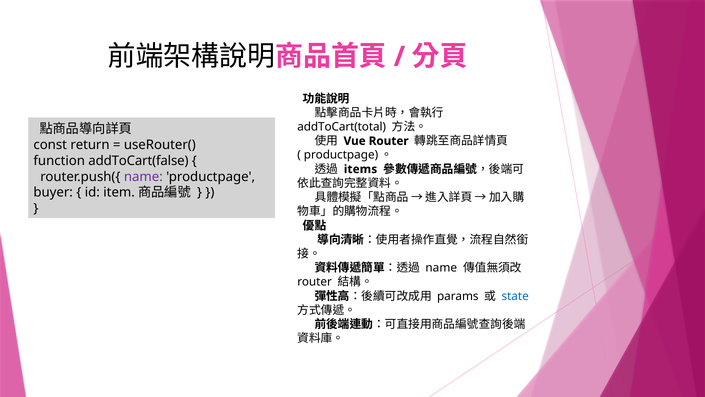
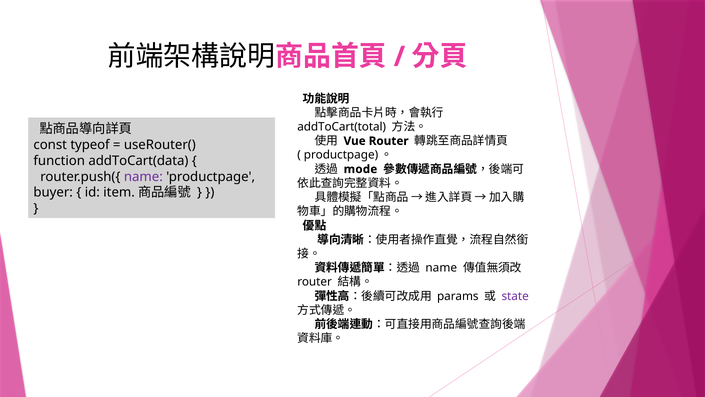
return: return -> typeof (90, 145)
addToCart(false: addToCart(false -> addToCart(data (138, 161)
items: items -> mode (360, 169)
state colour: blue -> purple (515, 296)
